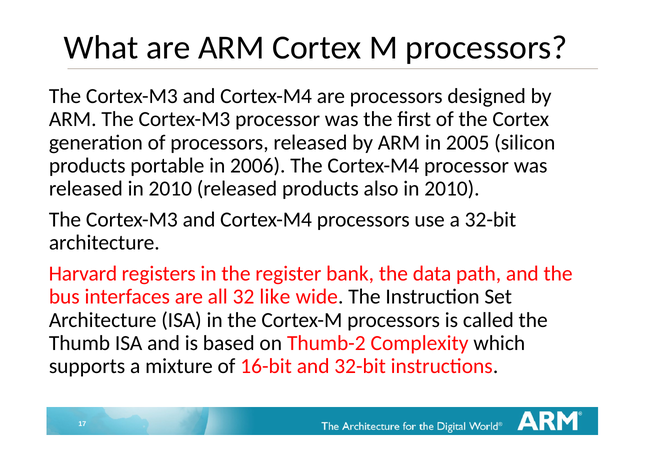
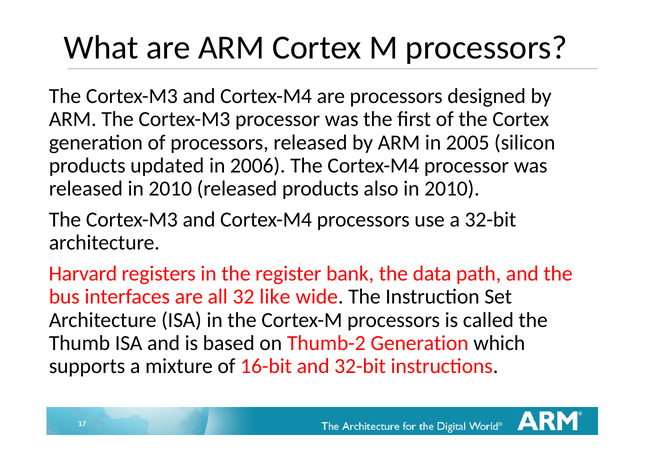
portable: portable -> updated (167, 166)
Thumb-2 Complexity: Complexity -> Generation (420, 343)
